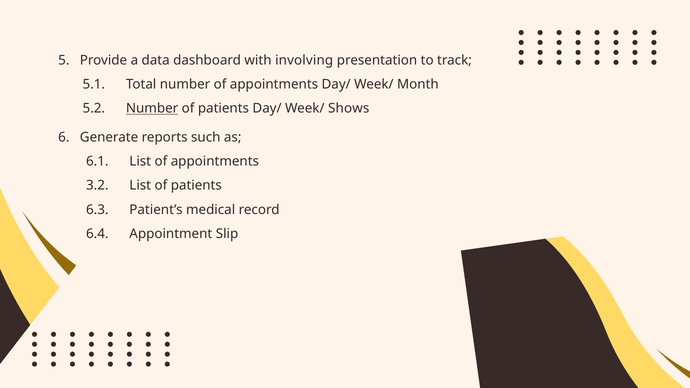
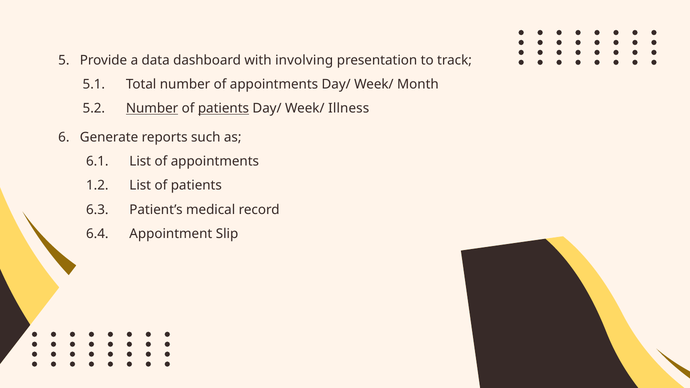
patients underline: none -> present (223, 109)
Shows: Shows -> Illness (349, 109)
3.2: 3.2 -> 1.2 (97, 186)
